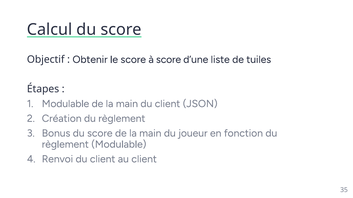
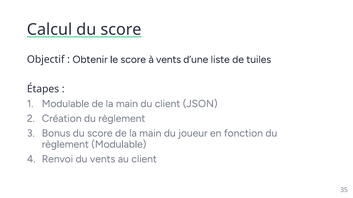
à score: score -> vents (169, 60)
Renvoi du client: client -> vents (103, 159)
